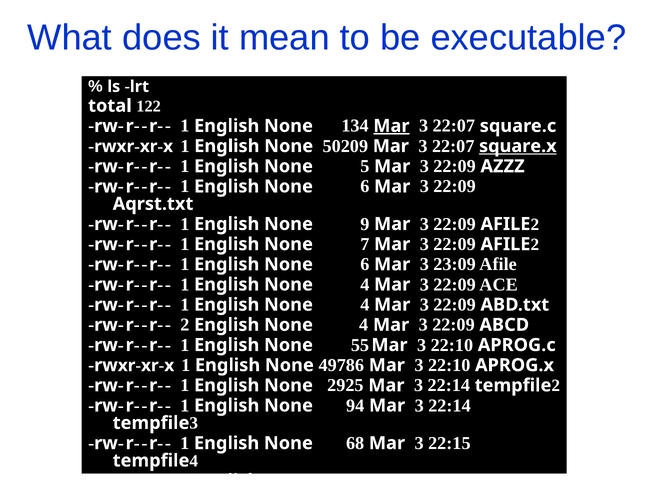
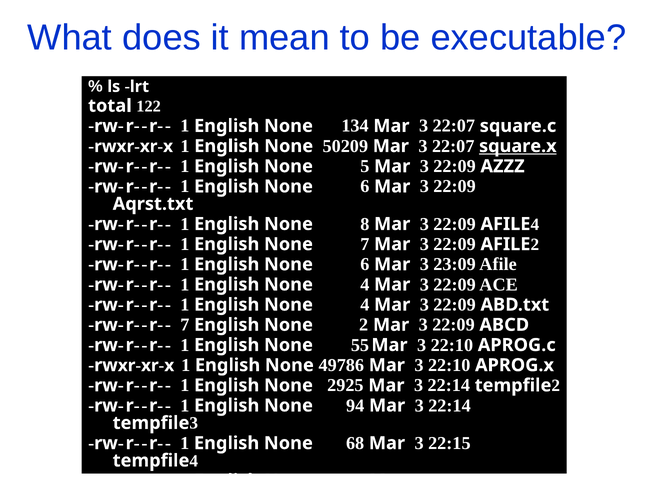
Mar underline: present -> none (391, 126)
9: 9 -> 8 (365, 224)
2: 2 -> 4 (535, 225)
2: 2 -> 7 (185, 325)
4: 4 -> 2 (364, 325)
